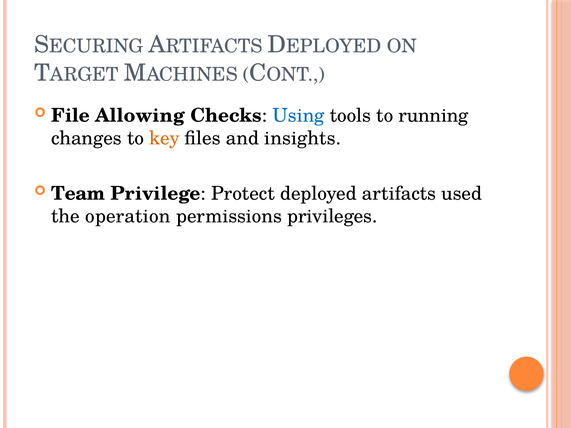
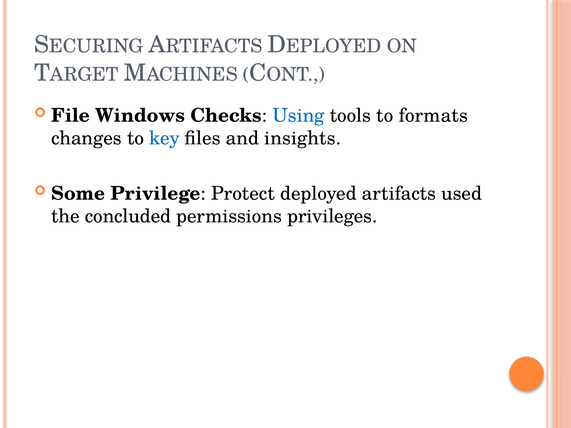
Allowing: Allowing -> Windows (140, 115)
running: running -> formats (433, 115)
key colour: orange -> blue (164, 138)
Team: Team -> Some (78, 194)
operation: operation -> concluded (128, 216)
